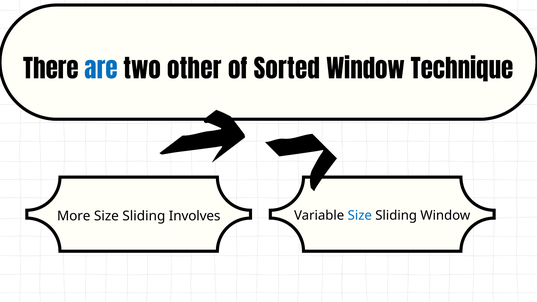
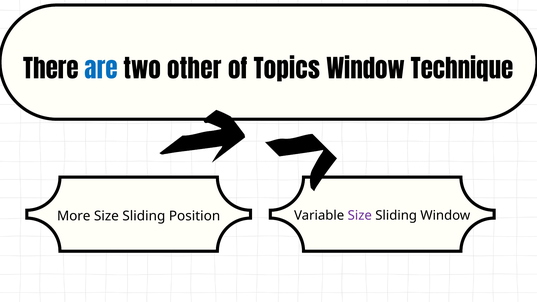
Sorted: Sorted -> Topics (287, 70)
Involves: Involves -> Position (195, 216)
Size colour: blue -> purple (360, 216)
